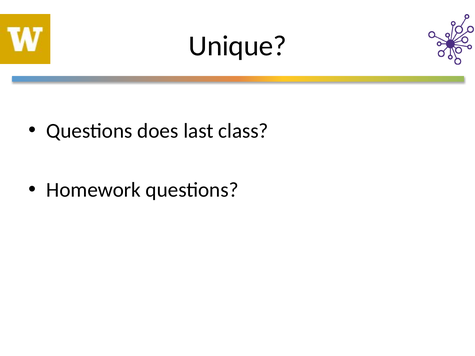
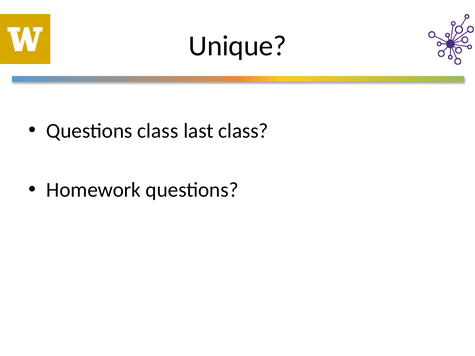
Questions does: does -> class (158, 131)
